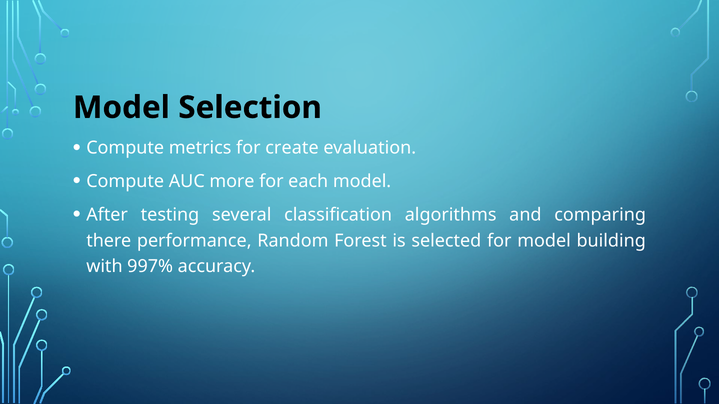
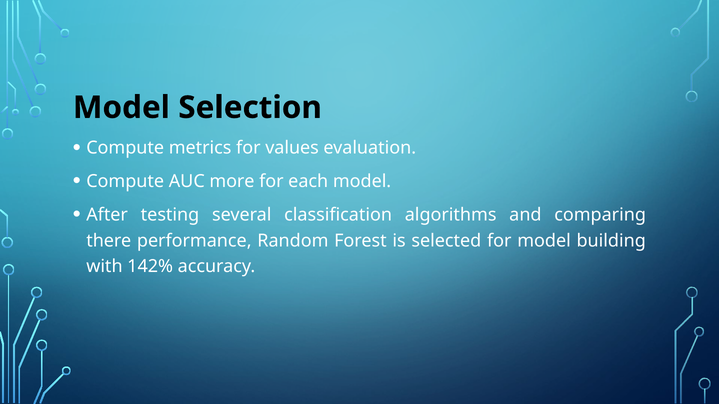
create: create -> values (292, 148)
997%: 997% -> 142% (150, 267)
